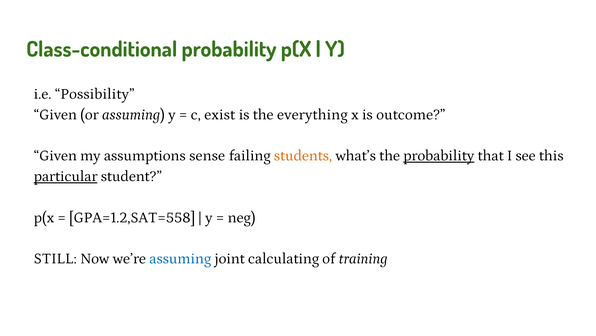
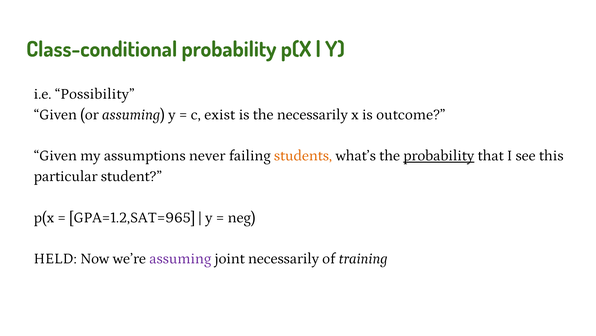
the everything: everything -> necessarily (312, 114)
sense: sense -> never (207, 155)
particular underline: present -> none (66, 176)
GPA=1.2,SAT=558: GPA=1.2,SAT=558 -> GPA=1.2,SAT=965 (132, 217)
STILL: STILL -> HELD (55, 258)
assuming colour: blue -> purple (180, 258)
joint calculating: calculating -> necessarily (284, 258)
